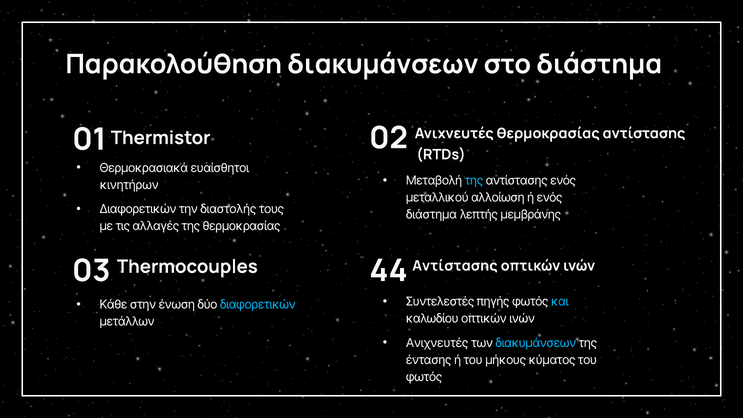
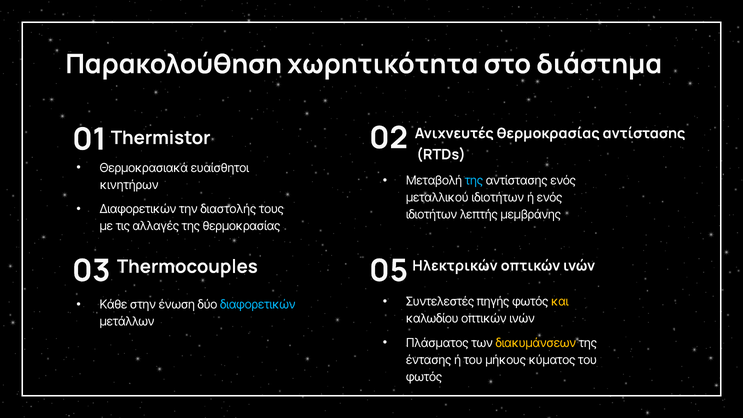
Παρακολούθηση διακυμάνσεων: διακυμάνσεων -> χωρητικότητα (383, 64)
μεταλλικού αλλοίωση: αλλοίωση -> ιδιοτήτων (498, 198)
διάστημα: διάστημα -> ιδιοτήτων (432, 215)
44: 44 -> 05 (389, 271)
Thermοcouples Αντίστασης: Αντίστασης -> Ηλεκτρικών (455, 266)
και colour: light blue -> yellow (560, 302)
Ανιχνευτές: Ανιχνευτές -> Πλάσματος (437, 343)
διακυμάνσεων colour: light blue -> yellow (536, 343)
